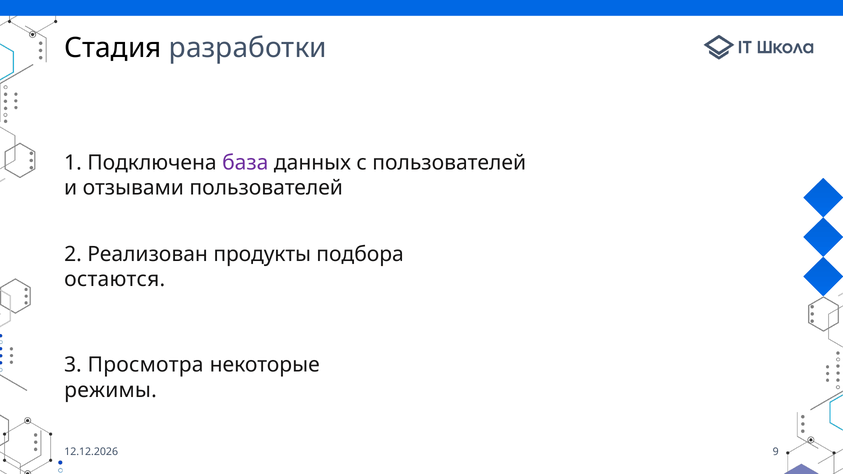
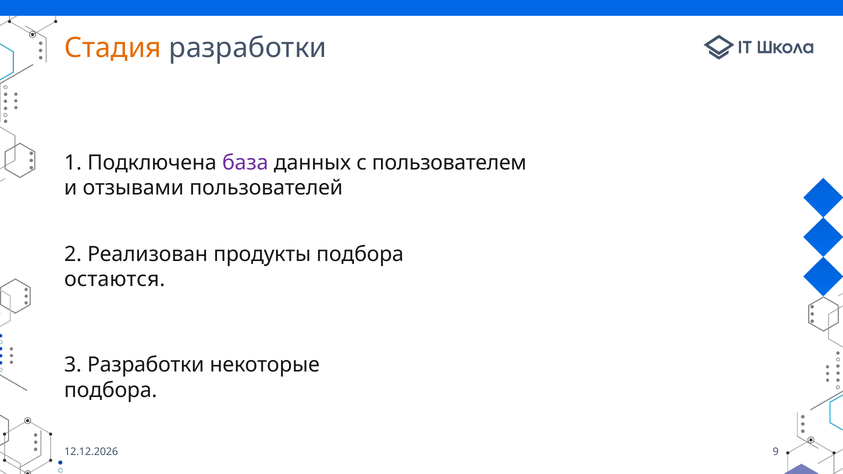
Стадия colour: black -> orange (113, 48)
с пользователей: пользователей -> пользователем (449, 163)
3 Просмотра: Просмотра -> Разработки (146, 365)
режимы: режимы -> подбора (111, 390)
